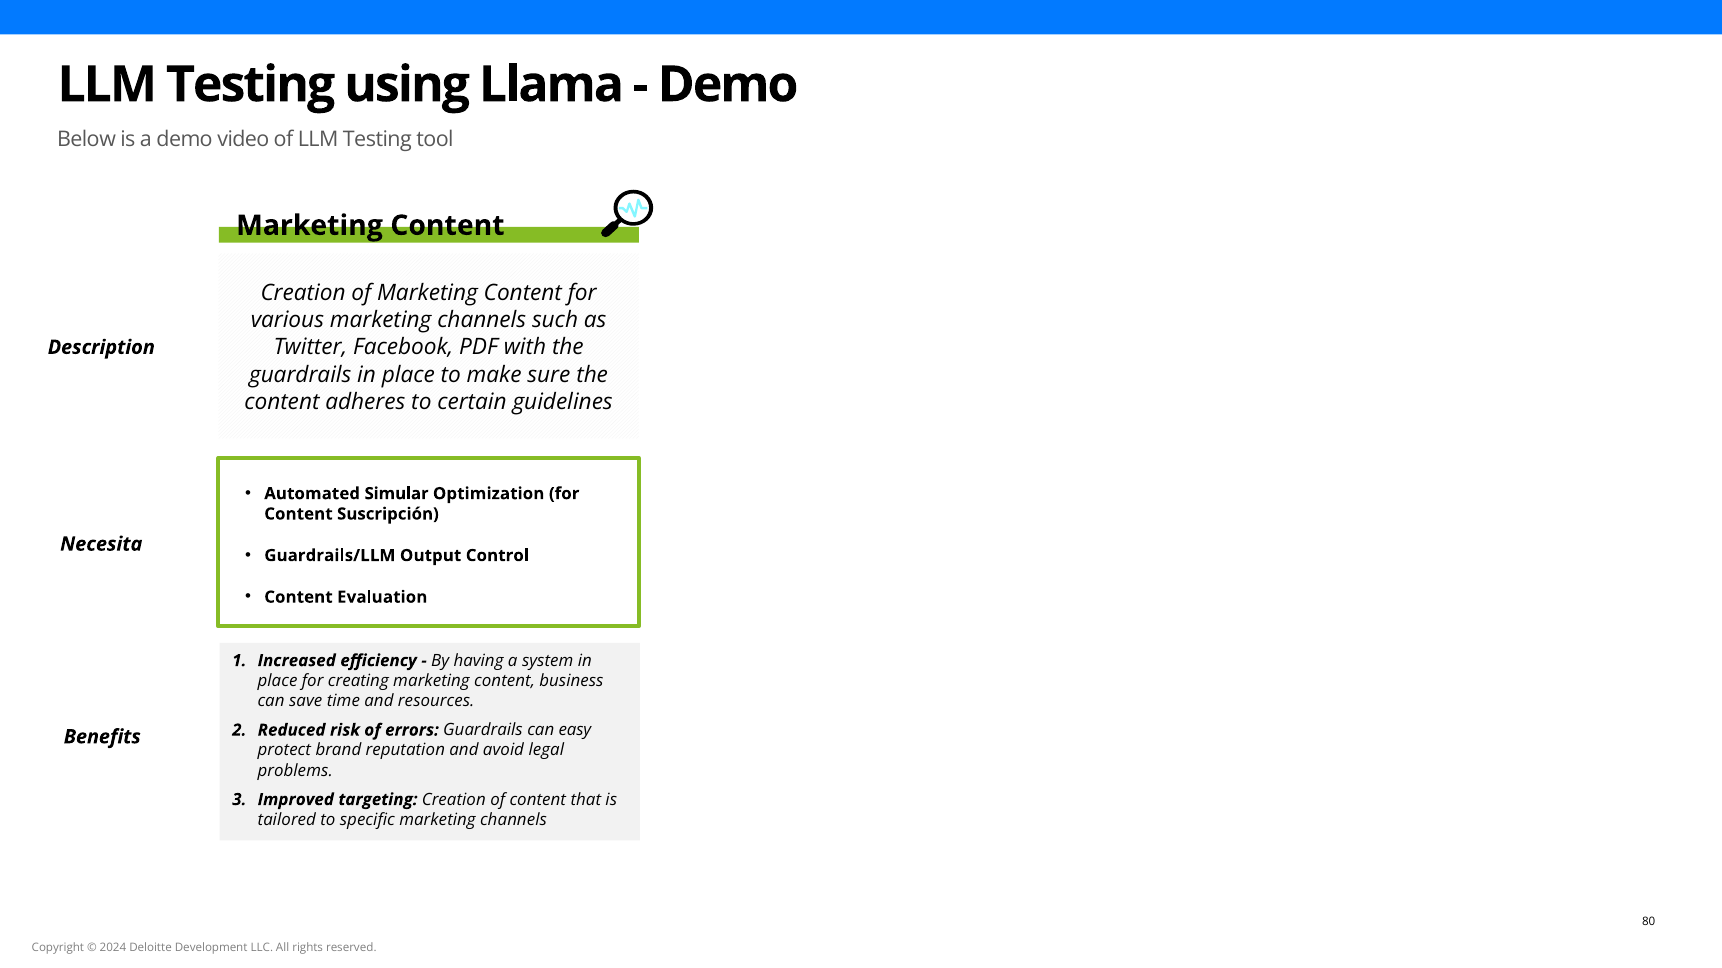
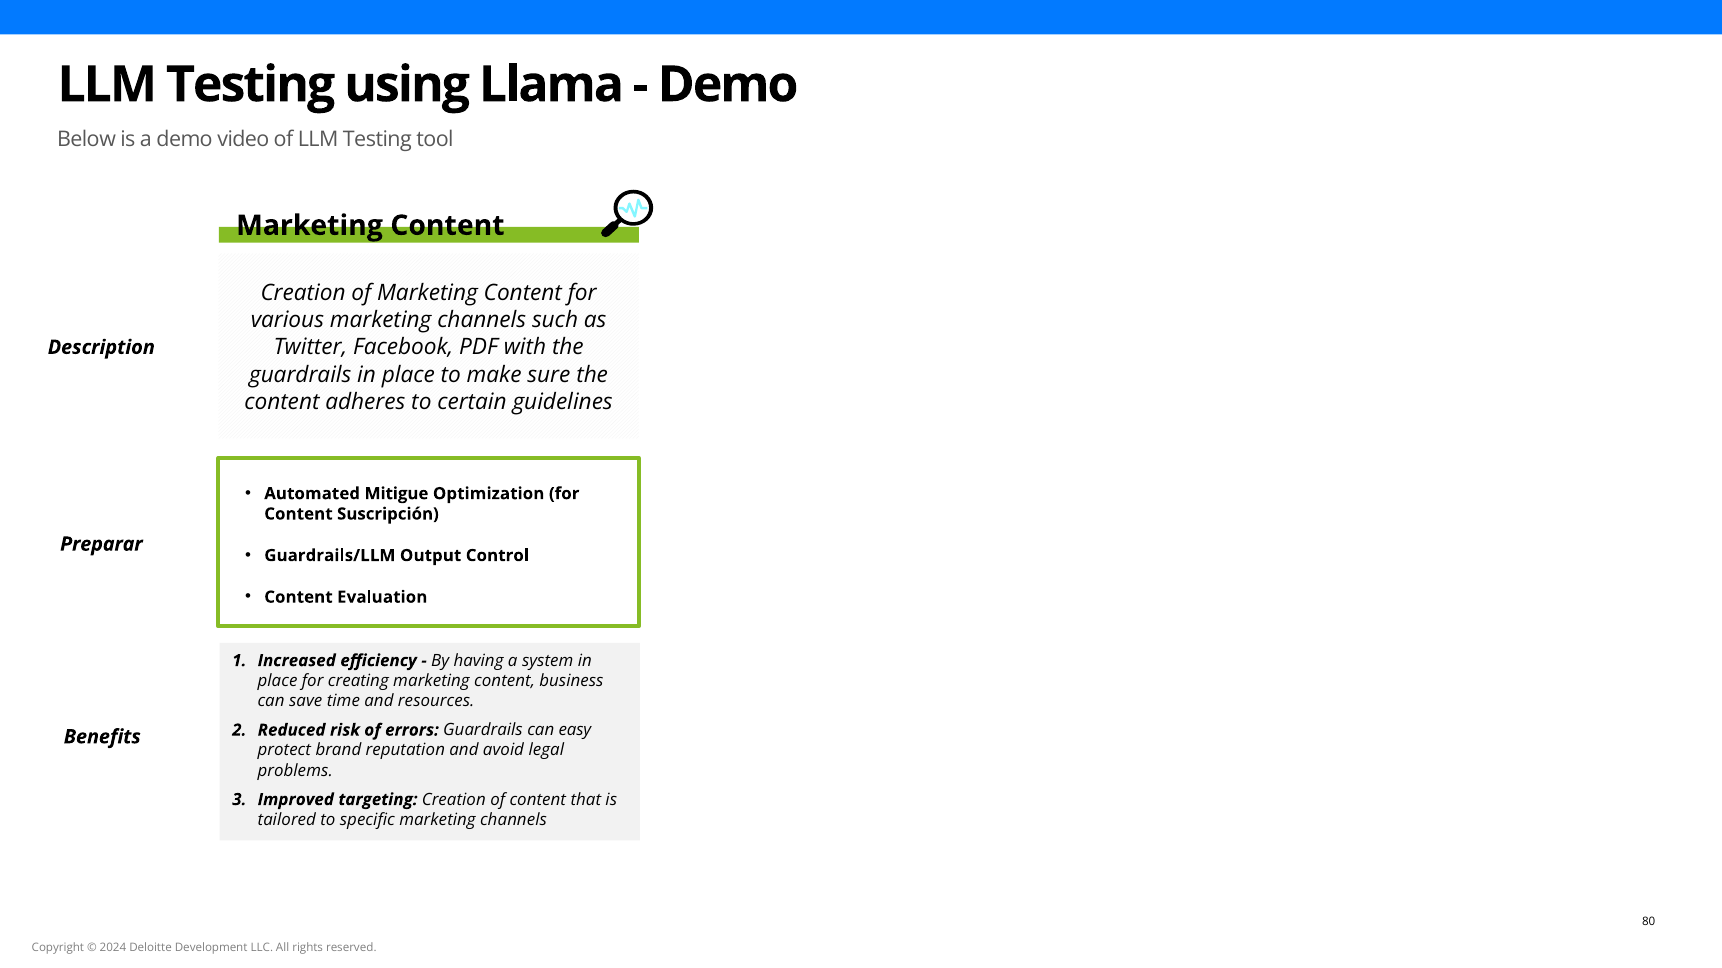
Simular: Simular -> Mitigue (397, 494)
Necesita: Necesita -> Preparar (101, 544)
